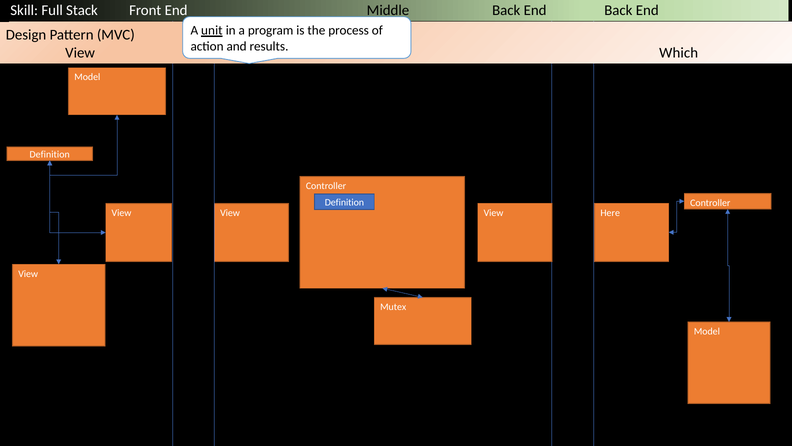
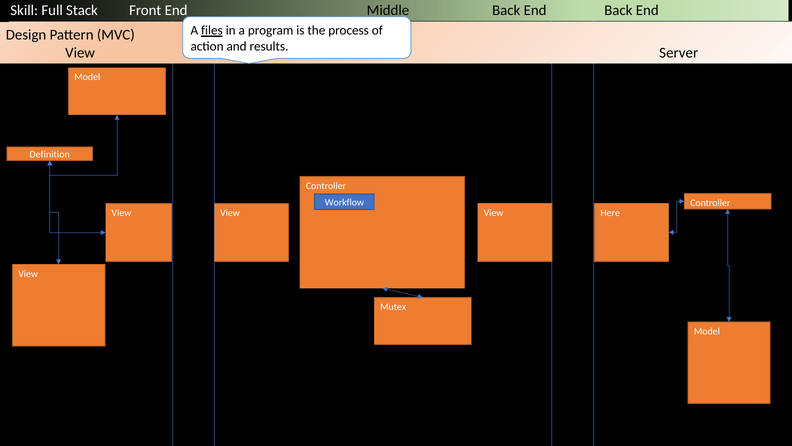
unit: unit -> files (212, 30)
Which: Which -> Server (679, 53)
Definition: Definition -> Workflow (344, 202)
